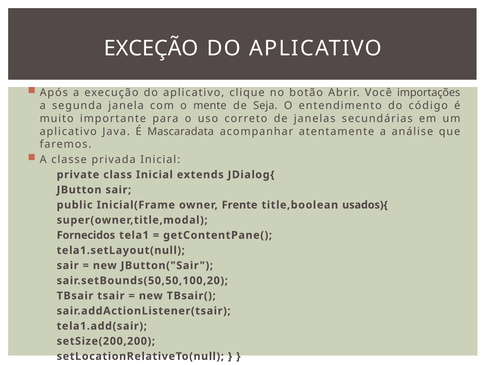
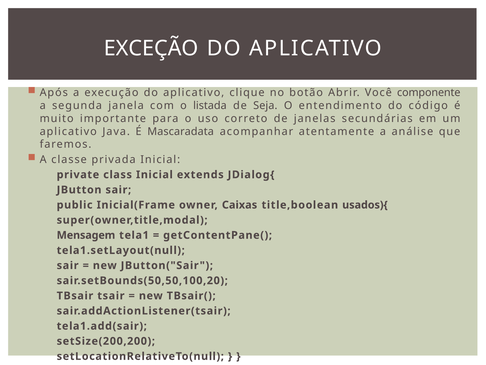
importações: importações -> componente (429, 92)
mente: mente -> listada (210, 105)
Frente: Frente -> Caixas (240, 205)
Fornecidos: Fornecidos -> Mensagem (86, 235)
